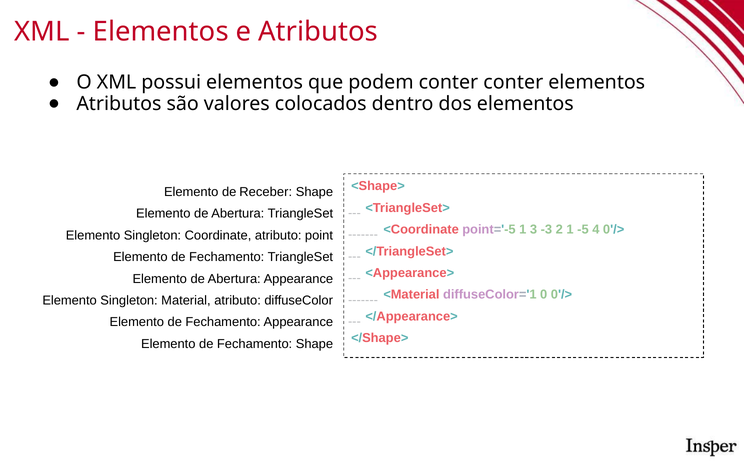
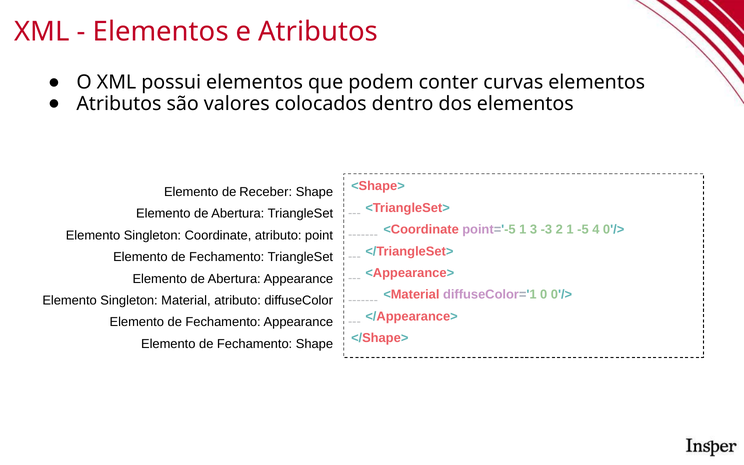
conter conter: conter -> curvas (513, 82)
